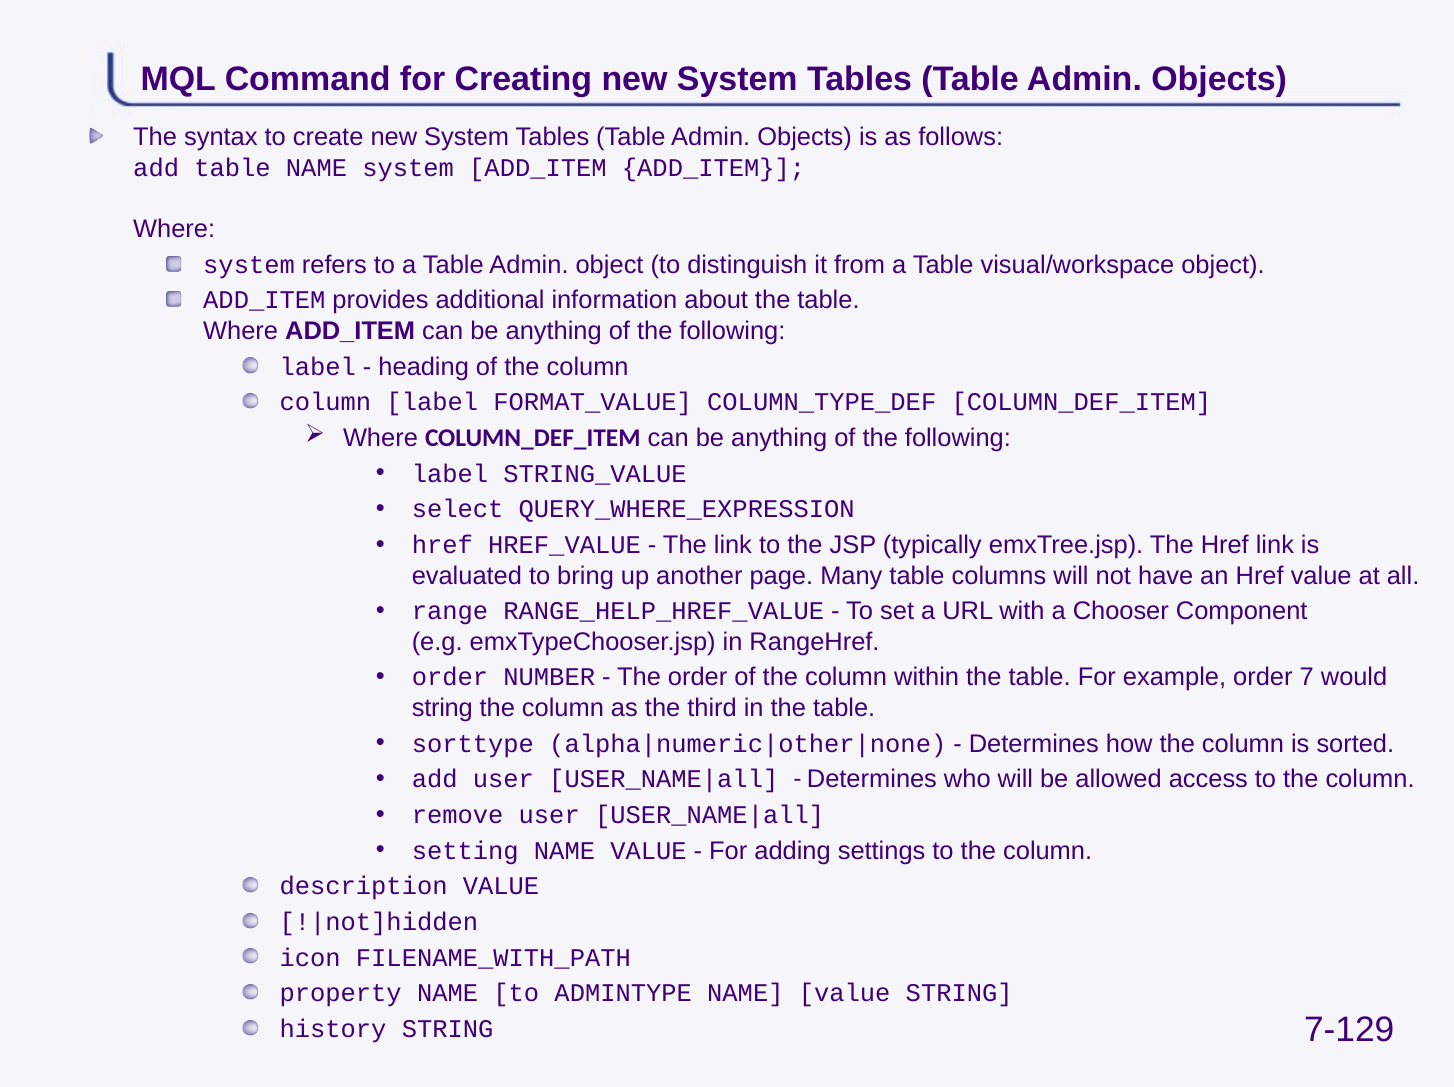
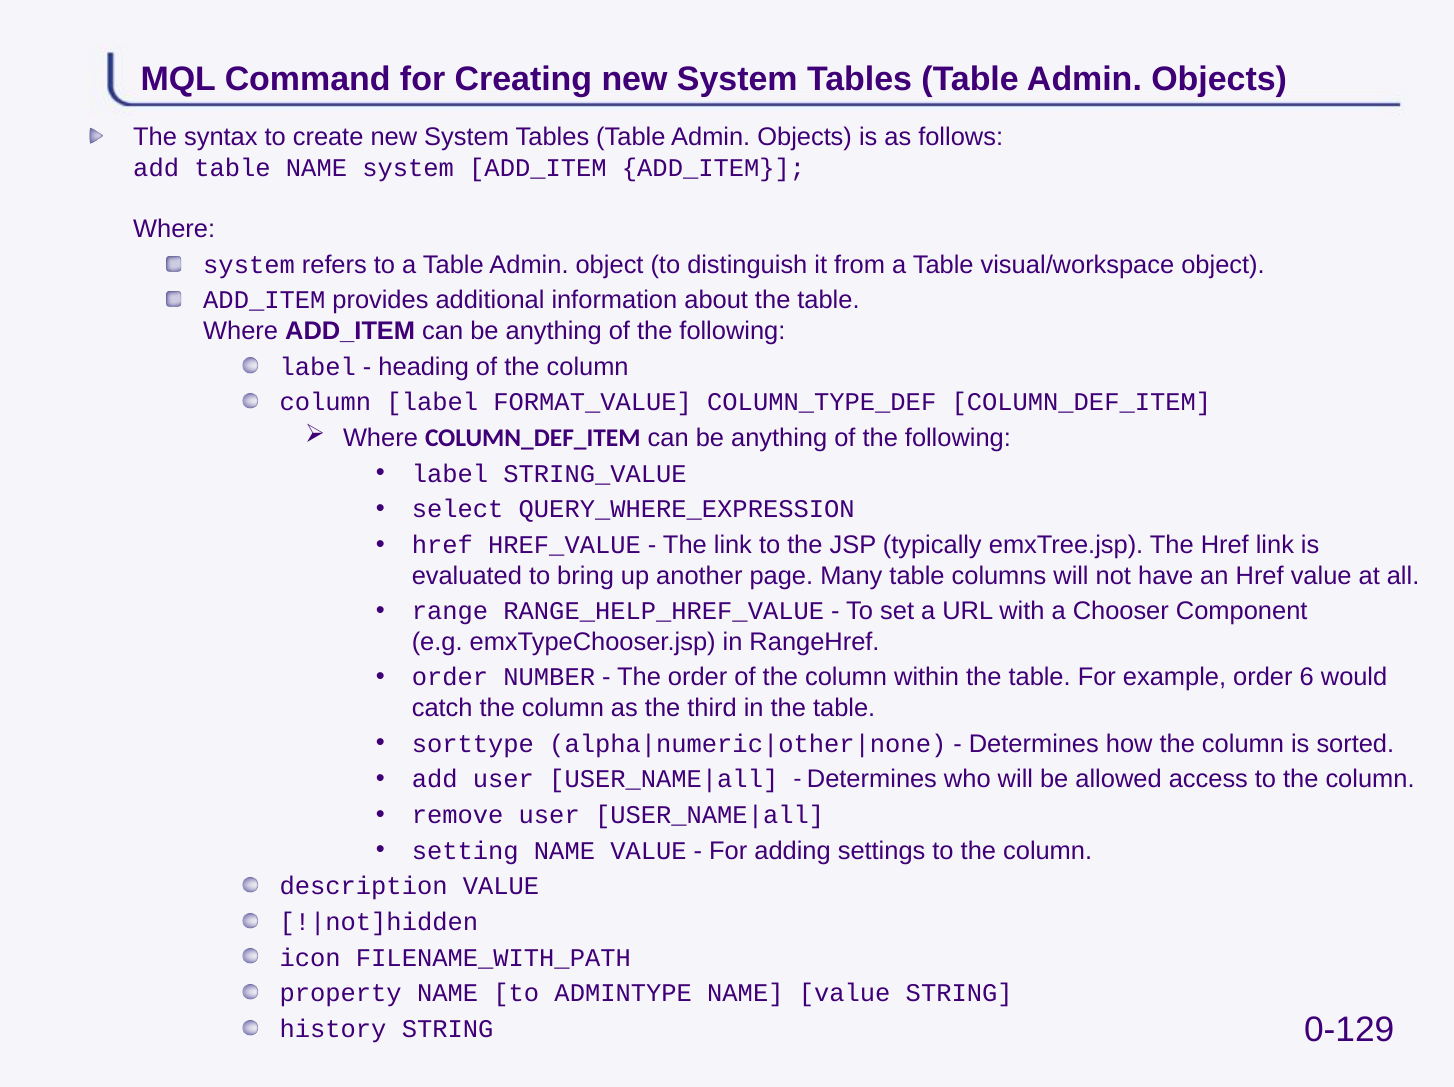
7: 7 -> 6 (1307, 677)
string: string -> catch (442, 708)
7-129: 7-129 -> 0-129 (1349, 1029)
